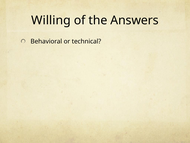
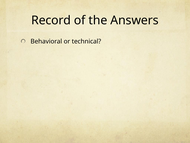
Willing: Willing -> Record (51, 20)
